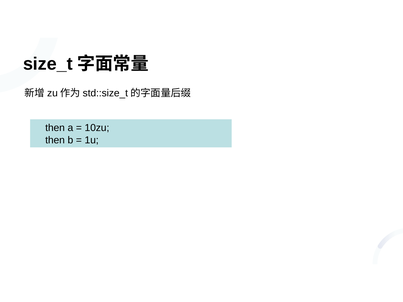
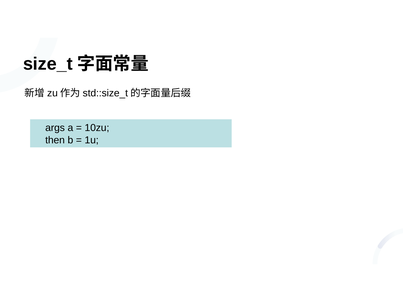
then: then -> args (55, 128)
